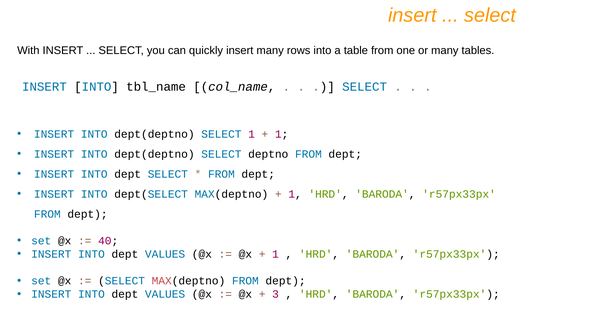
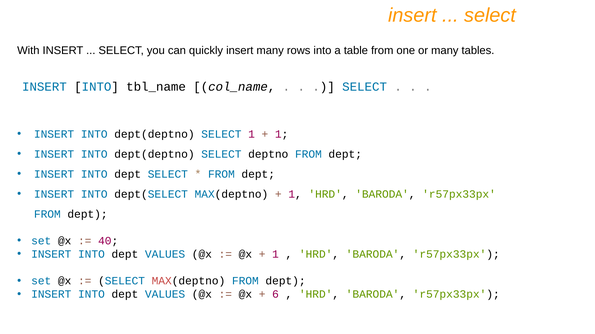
3: 3 -> 6 (276, 295)
